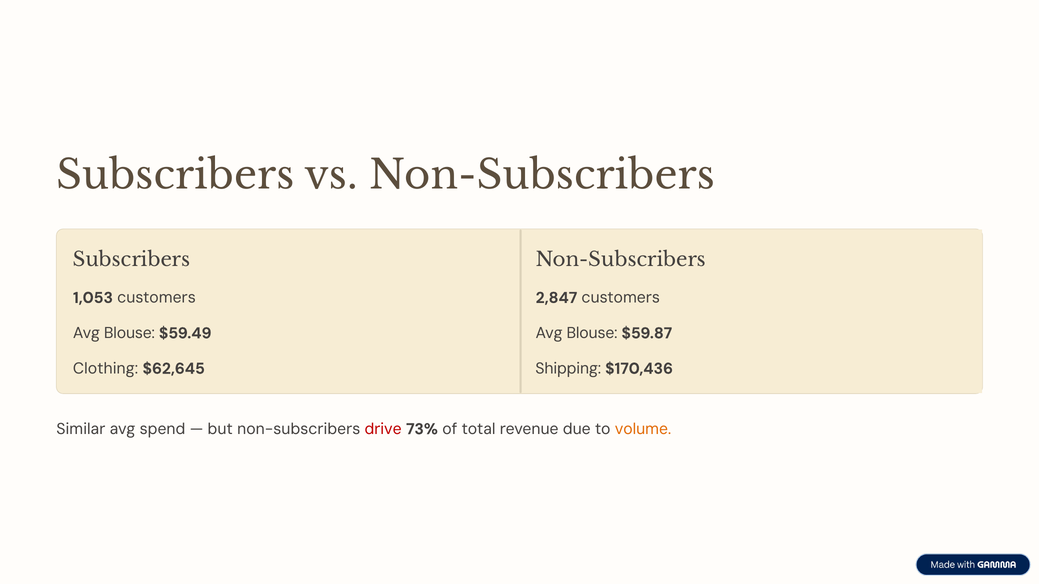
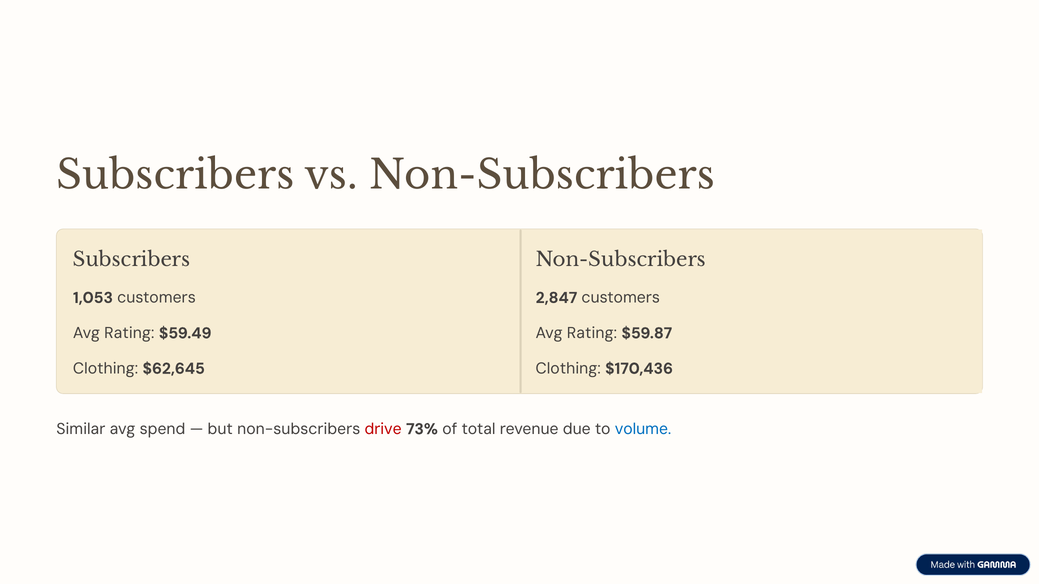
Blouse: Blouse -> Rating (129, 333)
Blouse: Blouse -> Rating (592, 333)
Shipping: Shipping -> Clothing (568, 369)
volume colour: orange -> blue (643, 429)
